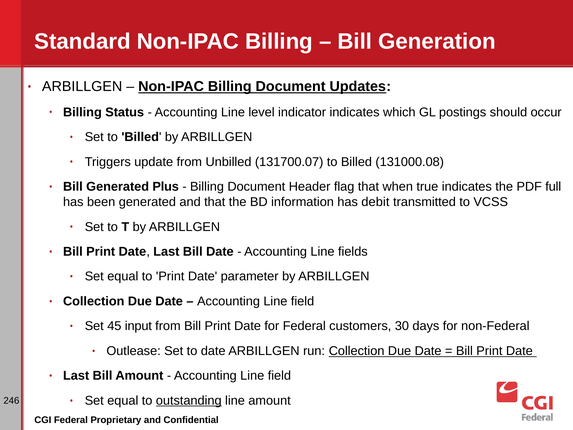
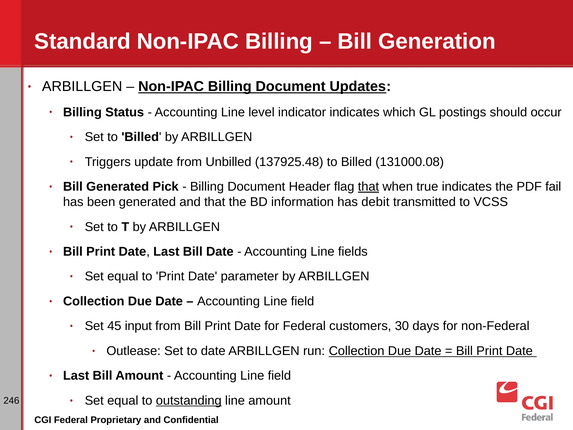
131700.07: 131700.07 -> 137925.48 (289, 162)
Plus: Plus -> Pick (166, 187)
that underline: none -> present (368, 187)
full: full -> fail (553, 187)
